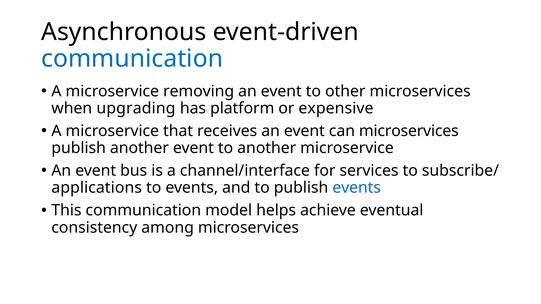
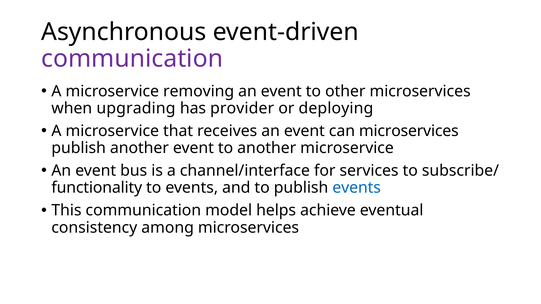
communication colour: blue -> purple (132, 59)
platform: platform -> provider (242, 109)
expensive: expensive -> deploying (336, 109)
applications: applications -> functionality (97, 188)
